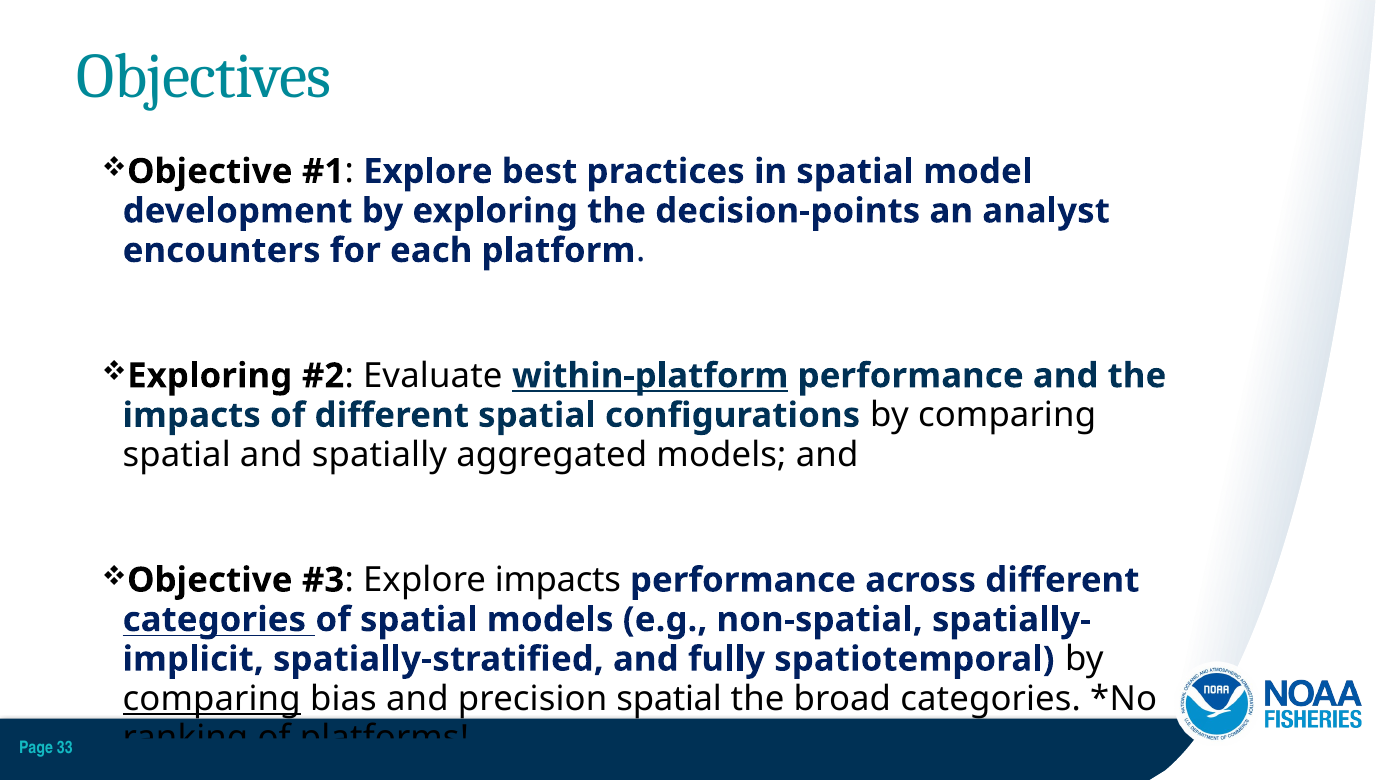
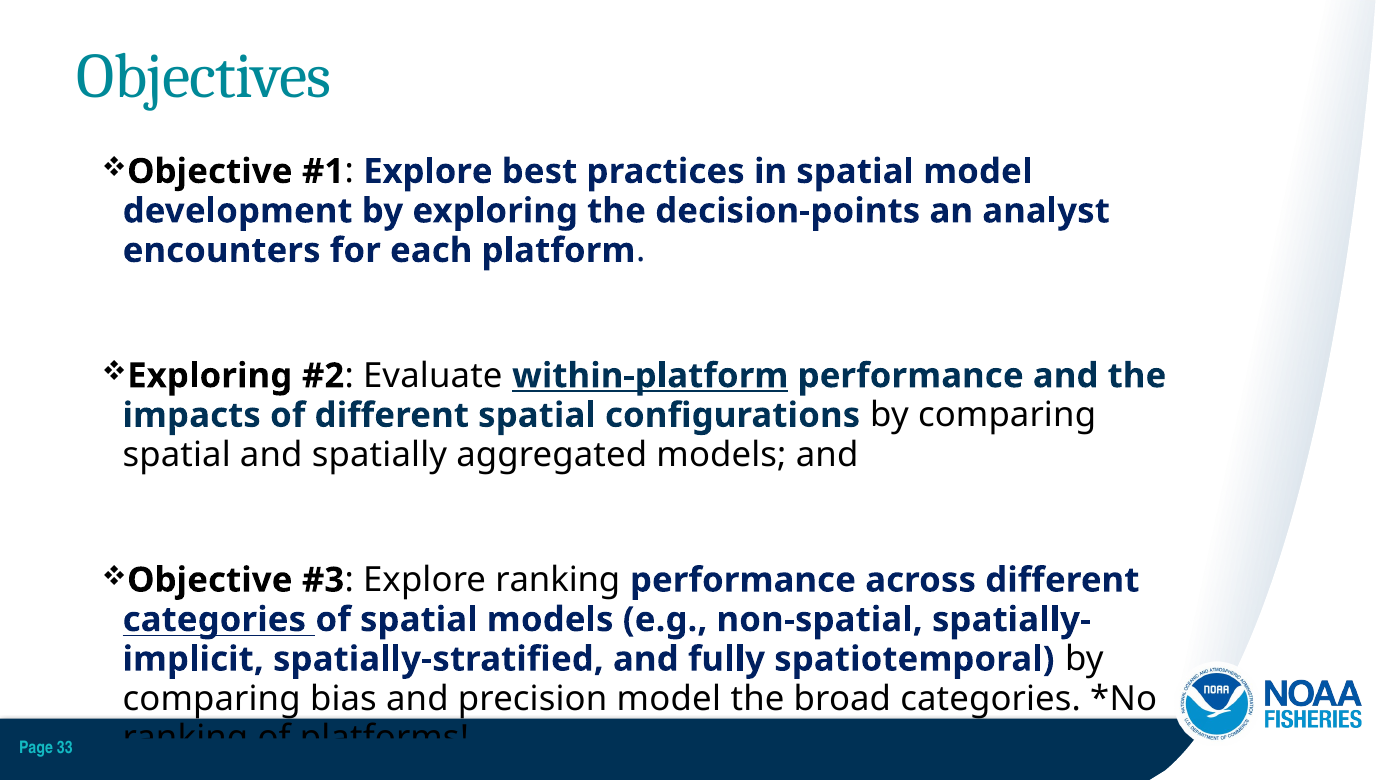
Explore impacts: impacts -> ranking (558, 581)
comparing underline: present -> none (212, 699)
precision spatial: spatial -> model (669, 699)
